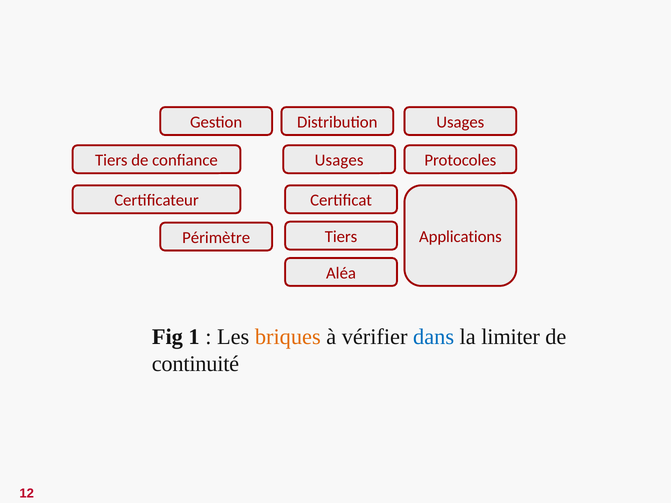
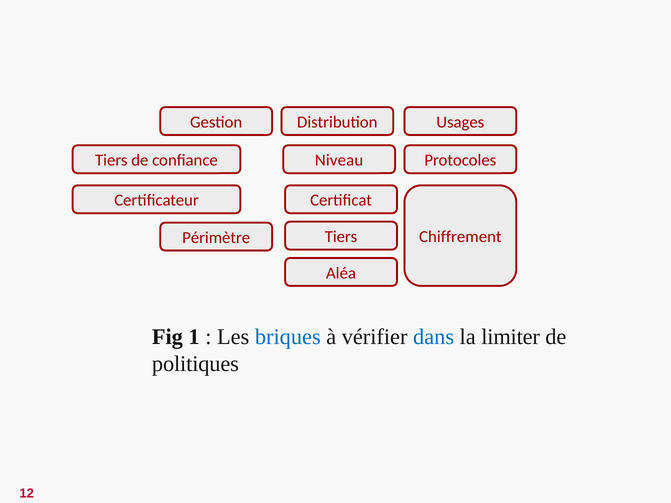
Usages: Usages -> Niveau (339, 160)
Applications: Applications -> Chiffrement (460, 237)
briques colour: orange -> blue (288, 337)
continuité: continuité -> politiques (195, 364)
